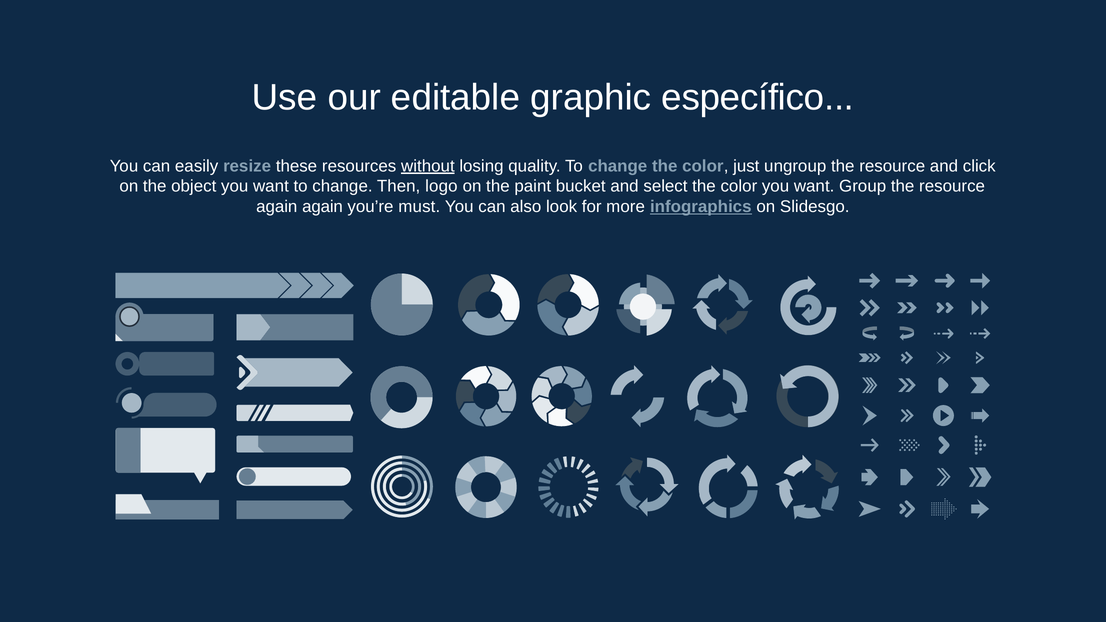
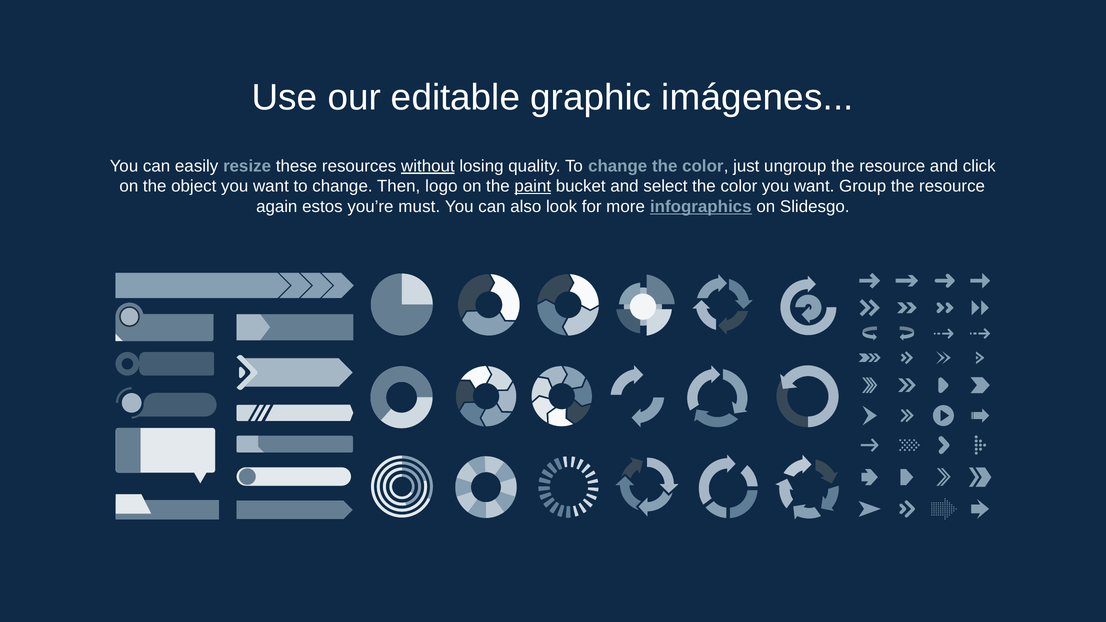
específico: específico -> imágenes (758, 98)
paint underline: none -> present (533, 186)
again again: again -> estos (322, 207)
